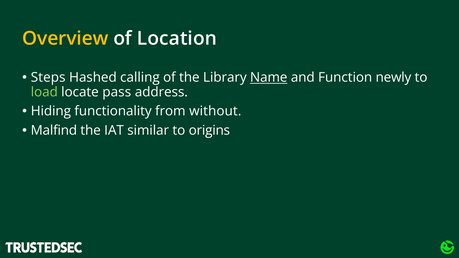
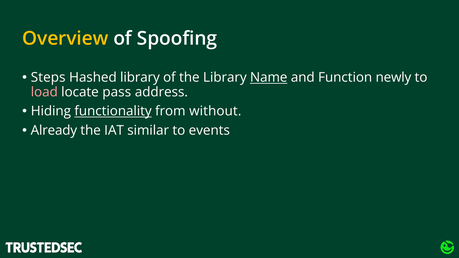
Location: Location -> Spoofing (177, 39)
Hashed calling: calling -> library (140, 78)
load colour: light green -> pink (44, 92)
functionality underline: none -> present (113, 111)
Malfind: Malfind -> Already (54, 131)
origins: origins -> events (209, 131)
